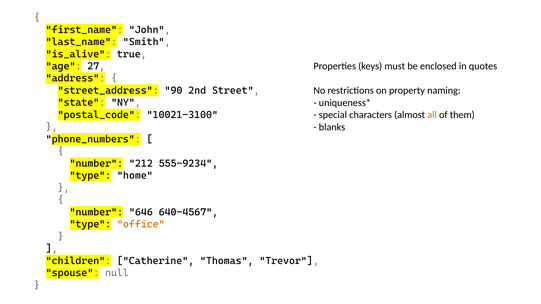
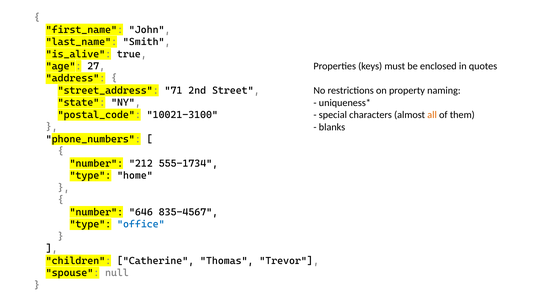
90: 90 -> 71 (173, 91)
555-9234: 555-9234 -> 555-1734 (188, 164)
640-4567: 640-4567 -> 835-4567 (188, 212)
office colour: orange -> blue (141, 224)
